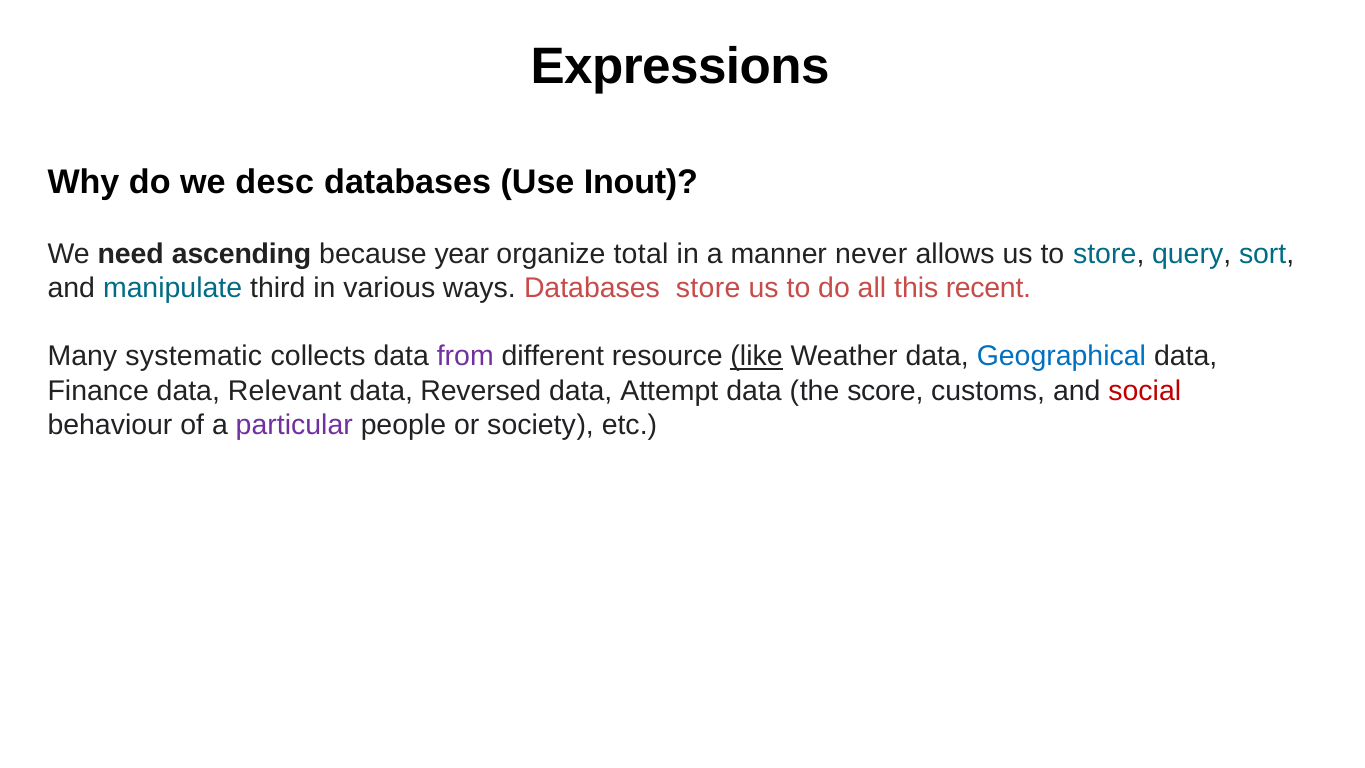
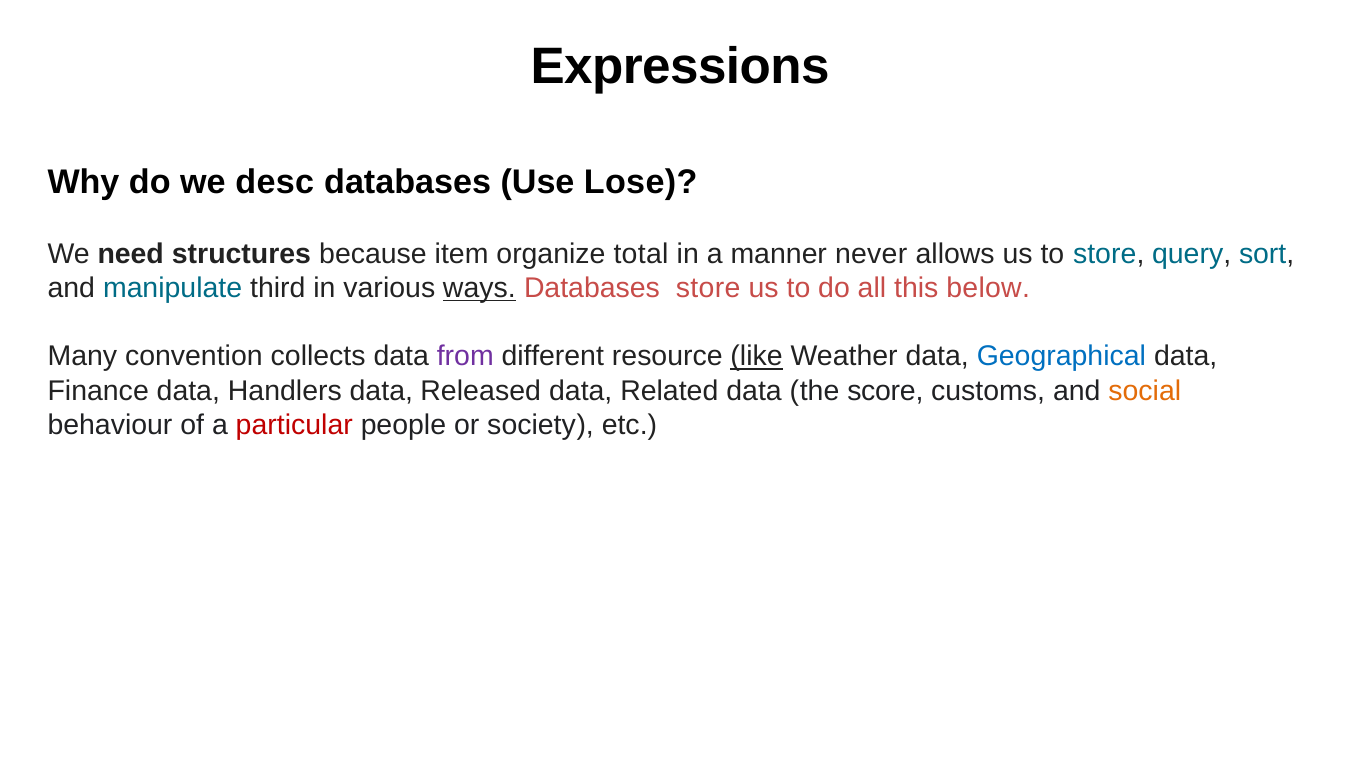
Inout: Inout -> Lose (641, 183)
ascending: ascending -> structures (241, 254)
year: year -> item (462, 254)
ways underline: none -> present (479, 288)
recent: recent -> below (988, 288)
systematic: systematic -> convention (194, 356)
Relevant: Relevant -> Handlers (285, 391)
Reversed: Reversed -> Released (481, 391)
Attempt: Attempt -> Related (669, 391)
social colour: red -> orange (1145, 391)
particular colour: purple -> red (294, 425)
